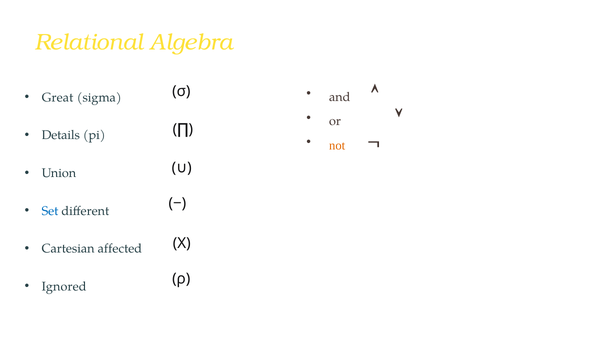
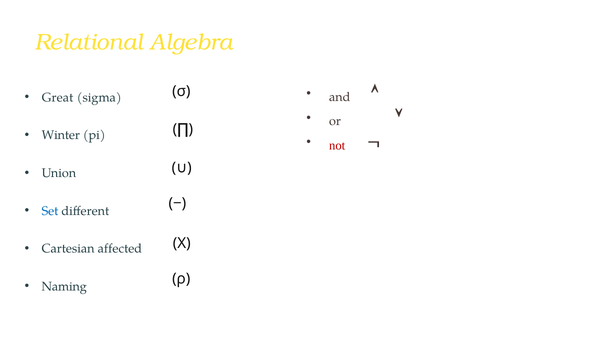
Details: Details -> Winter (61, 135)
not colour: orange -> red (337, 145)
Ignored: Ignored -> Naming (64, 286)
